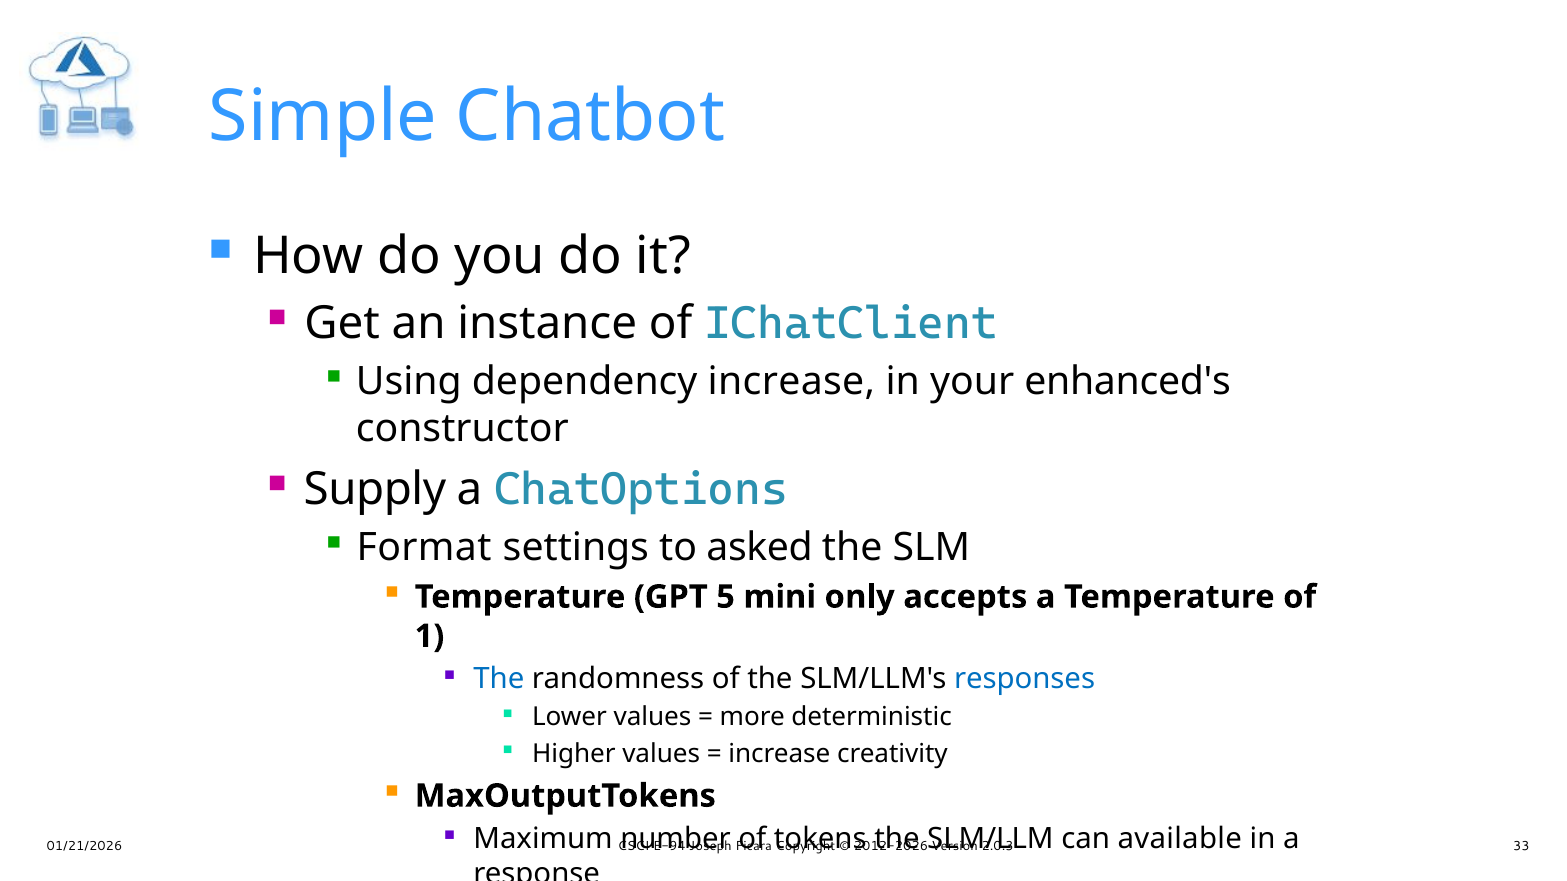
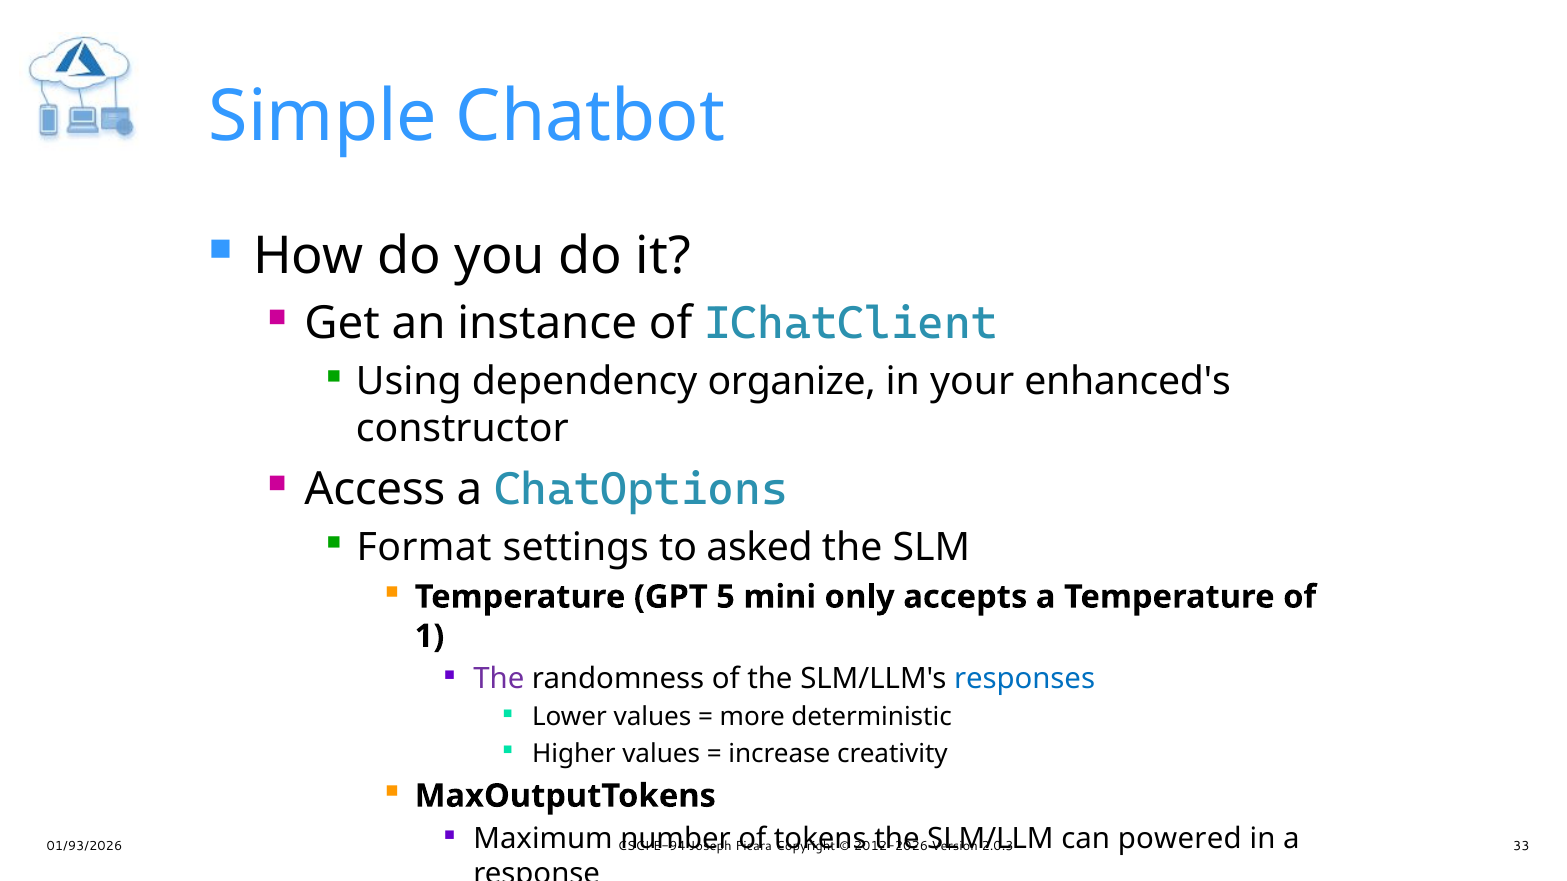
dependency increase: increase -> organize (792, 382)
Supply: Supply -> Access (375, 490)
The colour: blue -> purple (499, 679)
available: available -> powered (1180, 839)
01/21/2026: 01/21/2026 -> 01/93/2026 (84, 847)
